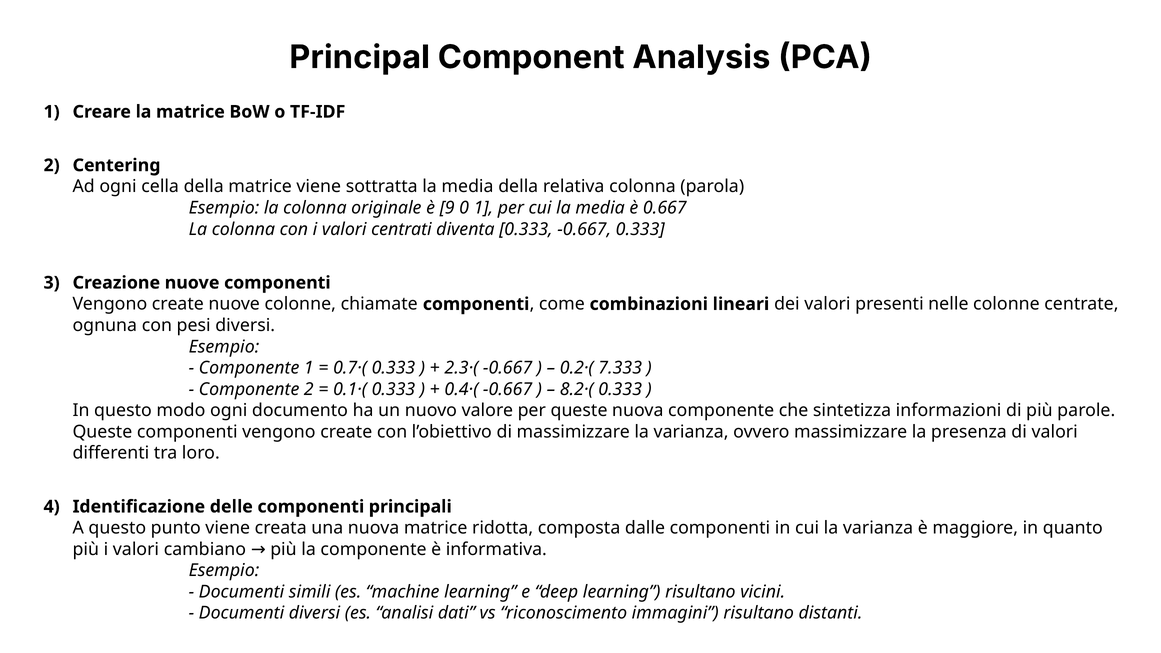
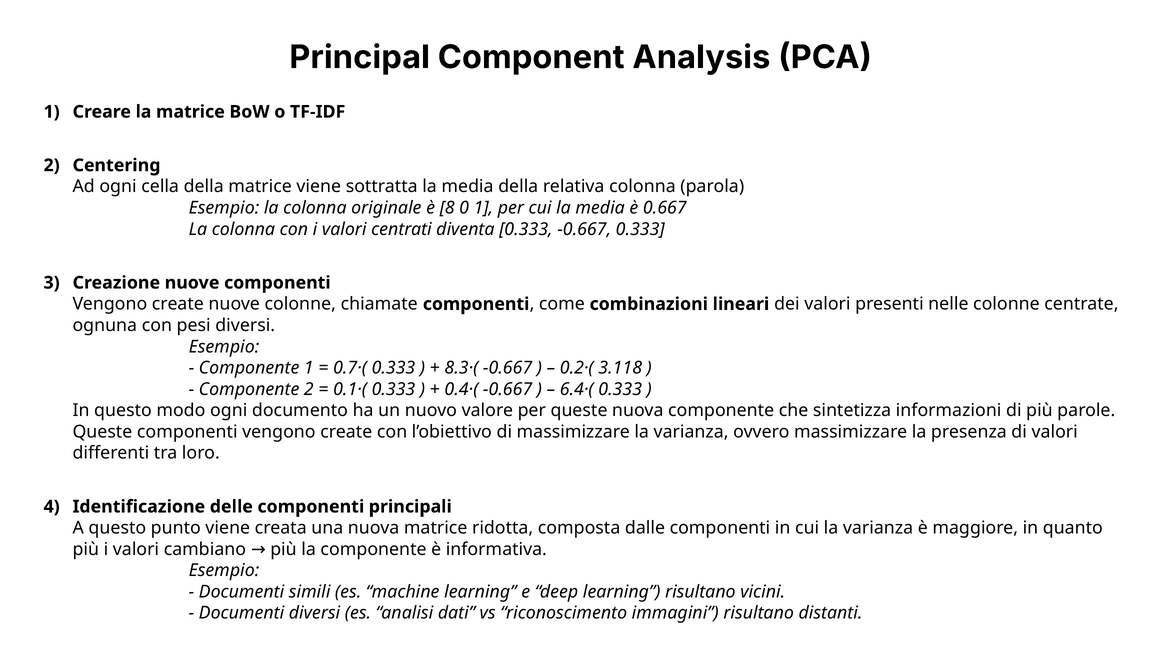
9: 9 -> 8 (447, 208)
2.3·(: 2.3·( -> 8.3·( (461, 368)
7.333: 7.333 -> 3.118 (620, 368)
8.2·(: 8.2·( -> 6.4·( (577, 389)
